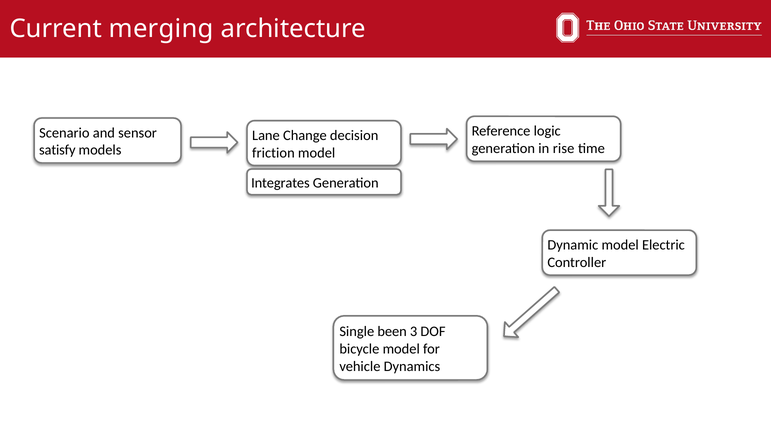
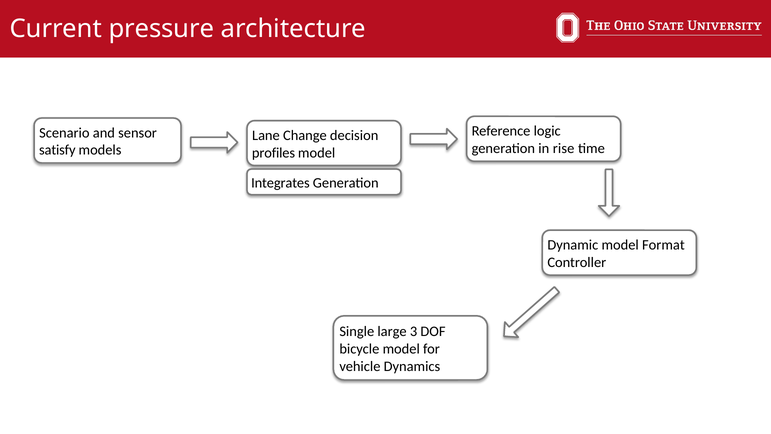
merging: merging -> pressure (161, 29)
friction: friction -> profiles (274, 153)
Electric: Electric -> Format (663, 245)
been: been -> large (392, 331)
